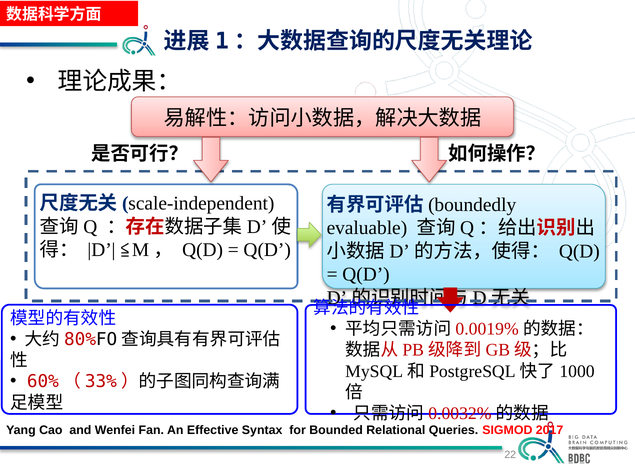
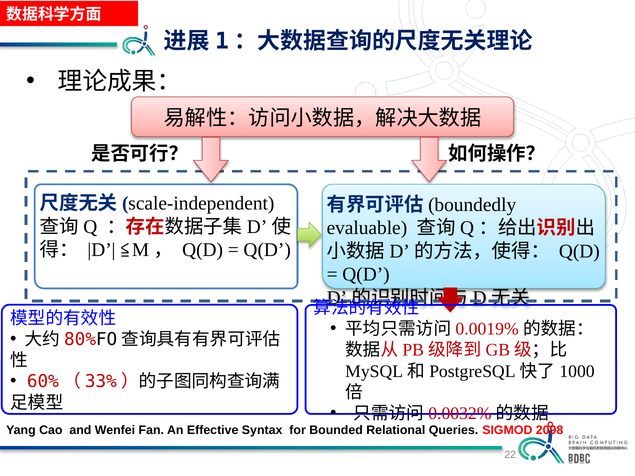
2017: 2017 -> 2098 (550, 430)
